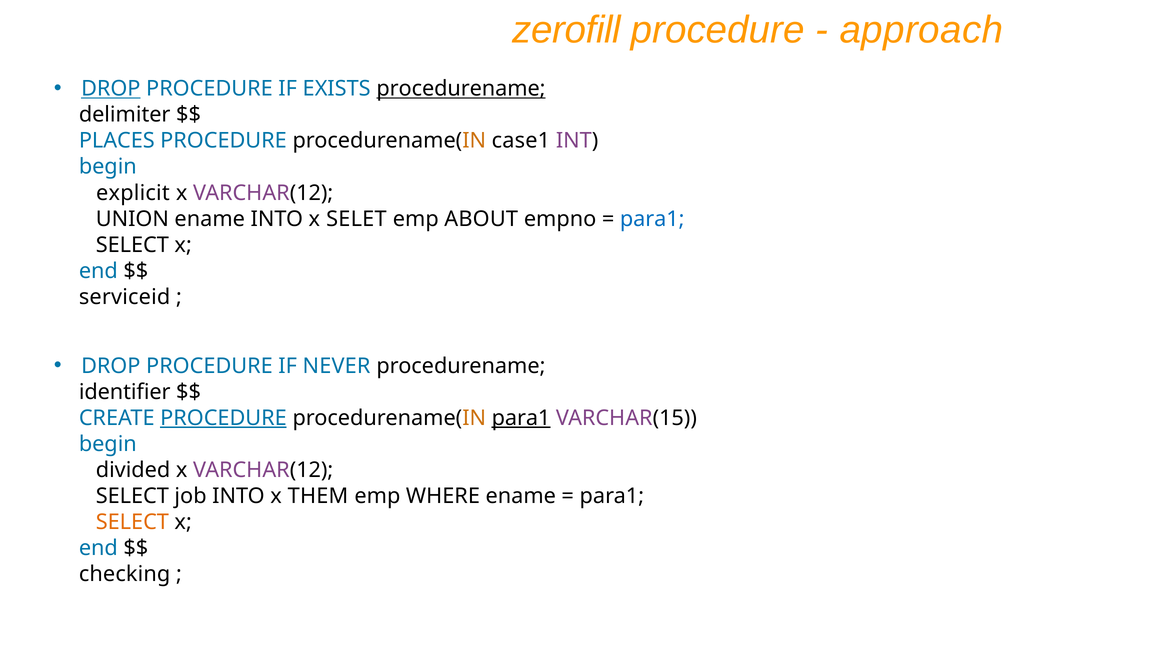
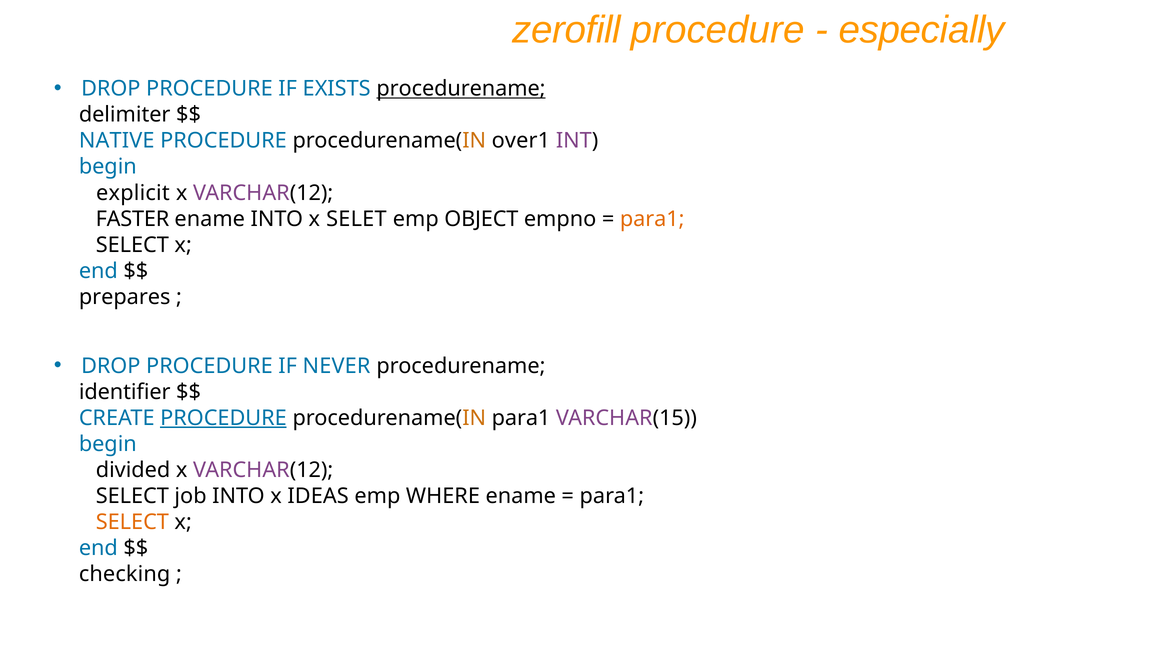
approach: approach -> especially (922, 30)
DROP underline: present -> none (111, 89)
PLACES: PLACES -> NATIVE (117, 141)
case1: case1 -> over1 (521, 141)
UNION: UNION -> FASTER (132, 219)
ABOUT: ABOUT -> OBJECT (481, 219)
para1 colour: blue -> orange (652, 219)
serviceid: serviceid -> prepares (125, 297)
para1 underline: present -> none (521, 418)
THEM: THEM -> IDEAS (318, 496)
